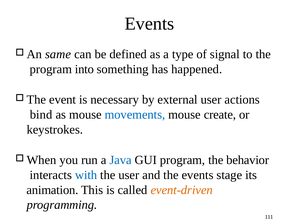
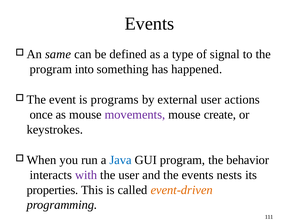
necessary: necessary -> programs (115, 100)
bind: bind -> once (41, 115)
movements colour: blue -> purple (135, 115)
with colour: blue -> purple (86, 175)
stage: stage -> nests (229, 175)
animation: animation -> properties (52, 190)
